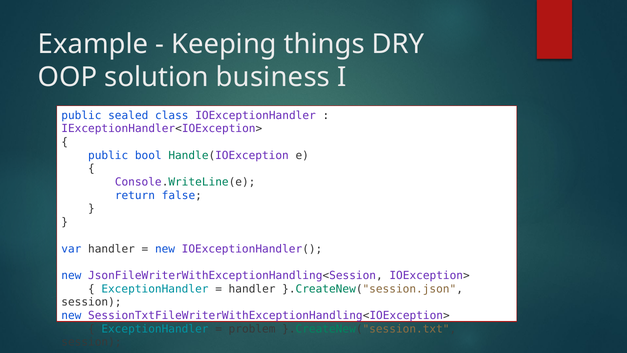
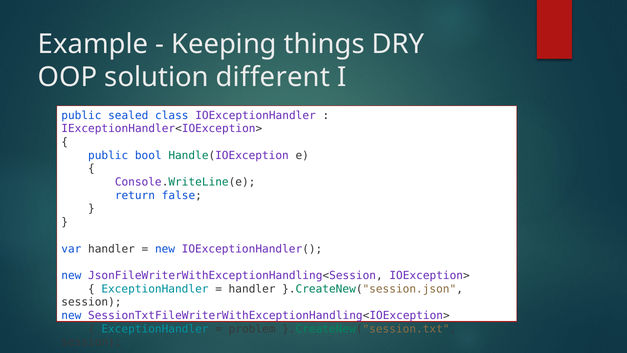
business: business -> different (273, 77)
